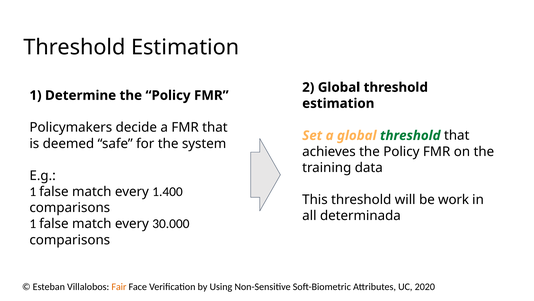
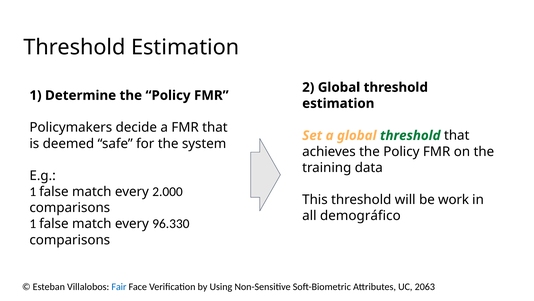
1.400: 1.400 -> 2.000 (168, 191)
determinada: determinada -> demográfico (360, 215)
30.000: 30.000 -> 96.330 (171, 223)
Fair colour: orange -> blue (119, 286)
2020: 2020 -> 2063 (425, 286)
